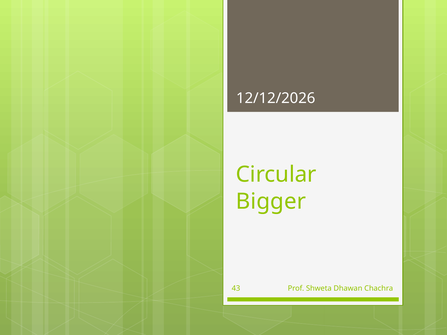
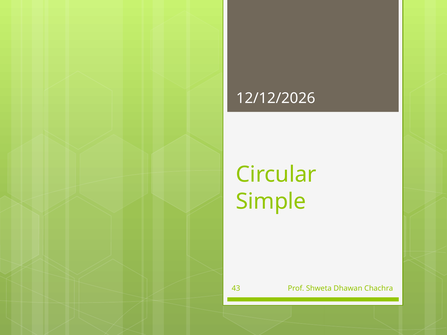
Bigger: Bigger -> Simple (271, 202)
